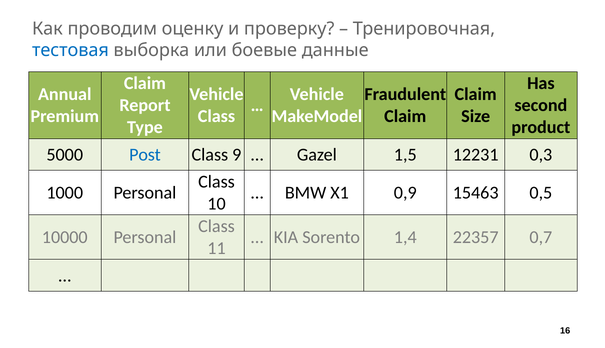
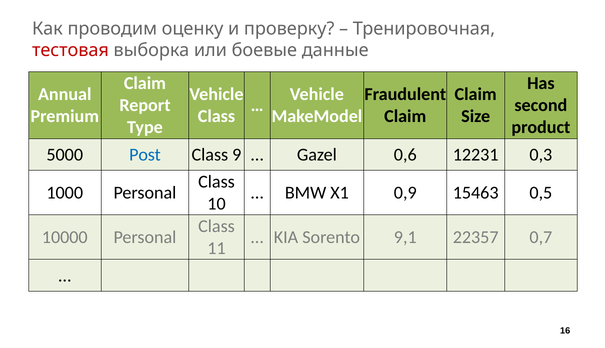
тестовая colour: blue -> red (70, 50)
1,5: 1,5 -> 0,6 (405, 155)
1,4: 1,4 -> 9,1 (405, 238)
